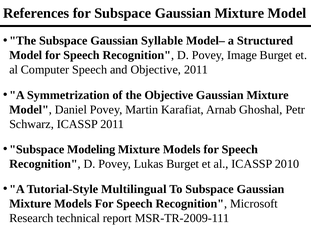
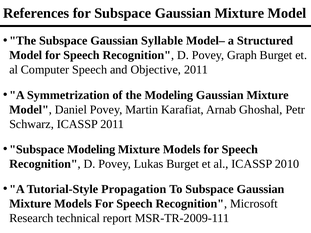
Image: Image -> Graph (242, 55)
the Objective: Objective -> Modeling (169, 95)
Multilingual: Multilingual -> Propagation (134, 189)
